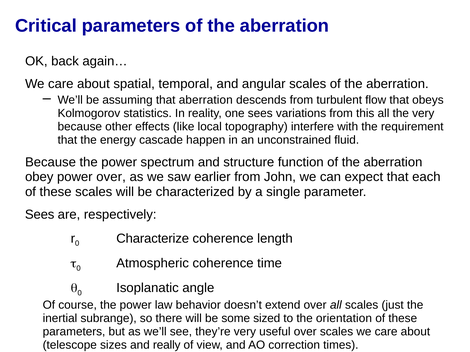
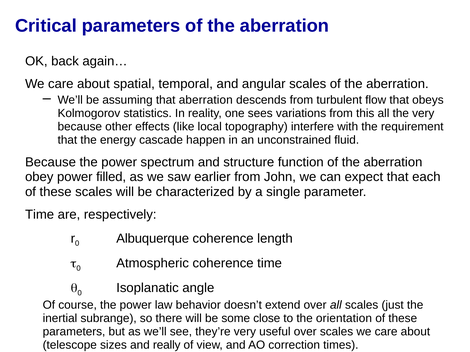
power over: over -> filled (111, 177)
Sees: Sees -> Time (40, 215)
Characterize: Characterize -> Albuquerque (153, 239)
sized: sized -> close (267, 319)
